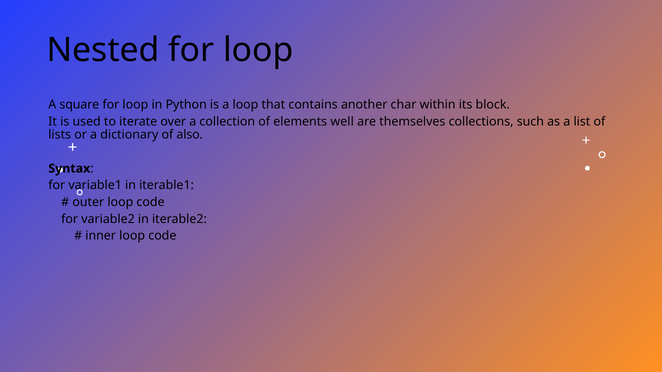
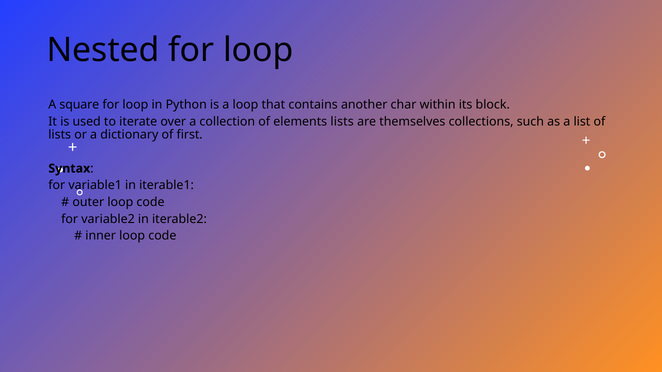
elements well: well -> lists (342, 122)
also: also -> first (190, 135)
